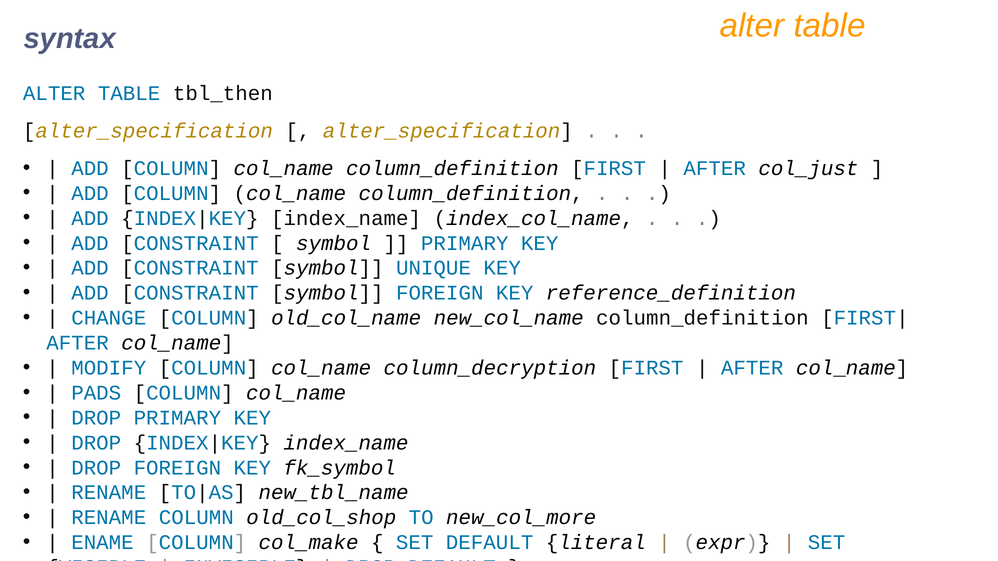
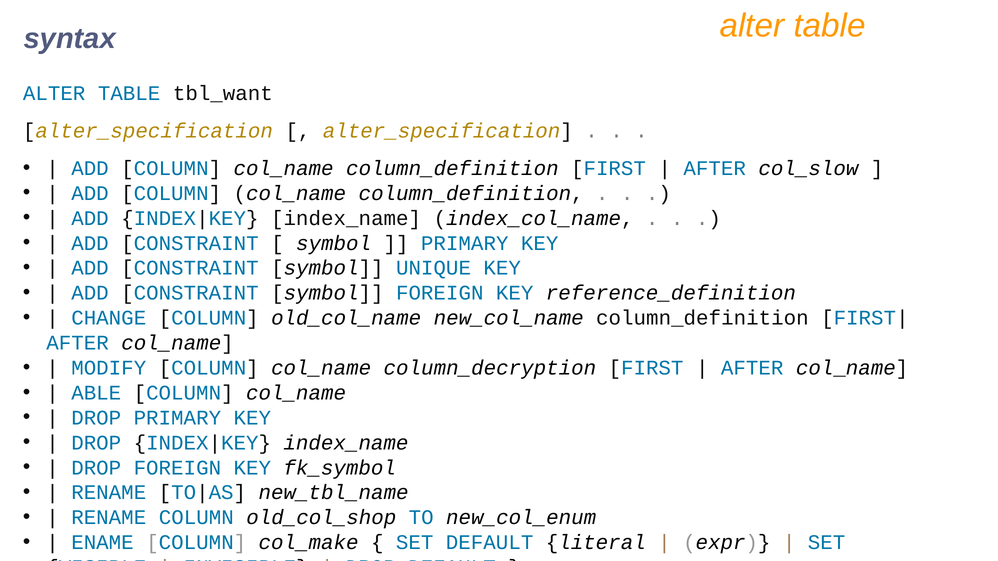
tbl_then: tbl_then -> tbl_want (223, 94)
col_just: col_just -> col_slow (808, 168)
PADS: PADS -> ABLE (96, 393)
new_col_more: new_col_more -> new_col_enum (521, 518)
